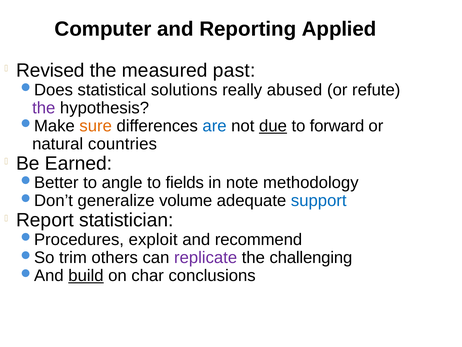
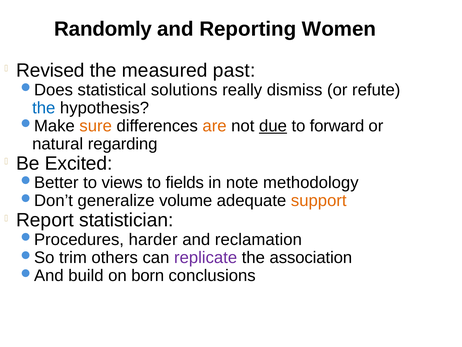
Computer: Computer -> Randomly (103, 29)
Applied: Applied -> Women (339, 29)
abused: abused -> dismiss (295, 90)
the colour: purple -> blue (44, 108)
are colour: blue -> orange (215, 126)
countries: countries -> regarding (123, 144)
Earned: Earned -> Excited (79, 163)
angle: angle -> views (122, 183)
support colour: blue -> orange (319, 201)
exploit: exploit -> harder (153, 239)
recommend: recommend -> reclamation (258, 239)
challenging: challenging -> association (311, 257)
build underline: present -> none (86, 275)
char: char -> born (148, 275)
